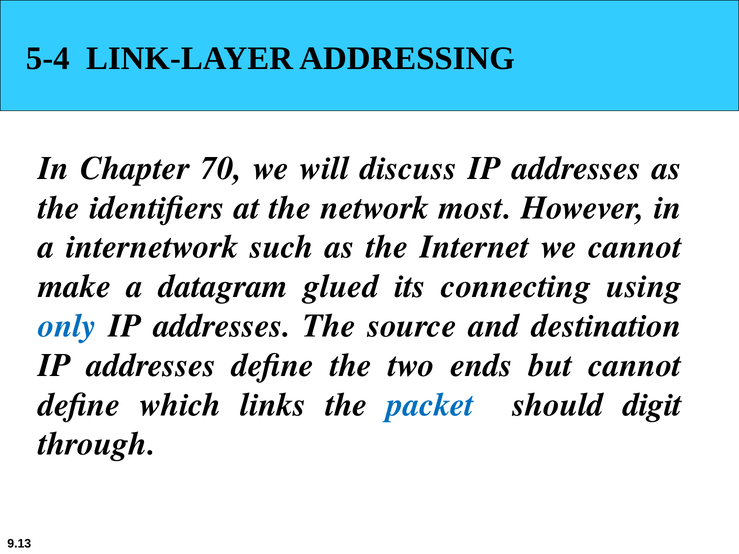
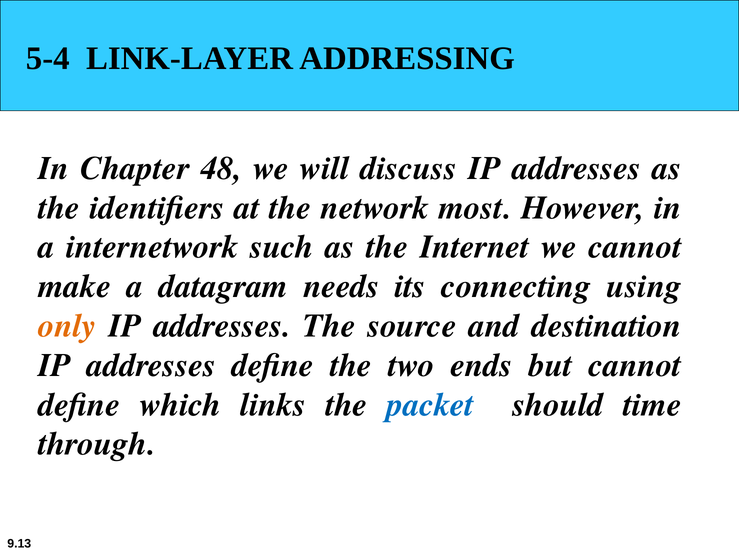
70: 70 -> 48 (221, 168)
glued: glued -> needs (342, 287)
only colour: blue -> orange (67, 326)
digit: digit -> time (652, 405)
